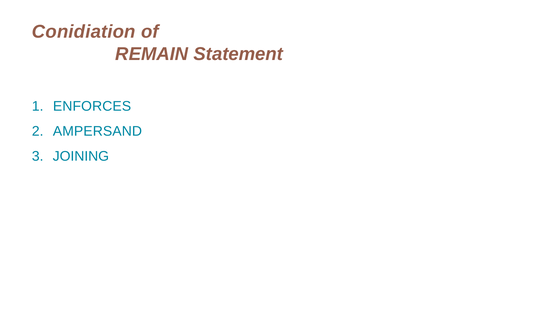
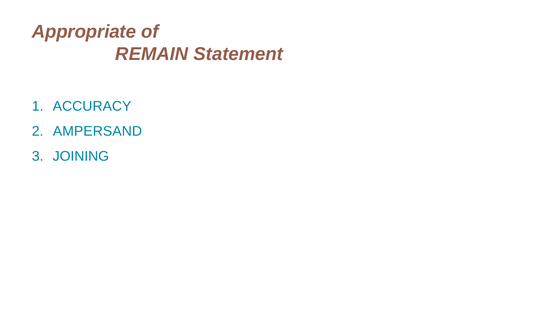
Conidiation: Conidiation -> Appropriate (84, 32)
ENFORCES: ENFORCES -> ACCURACY (92, 106)
